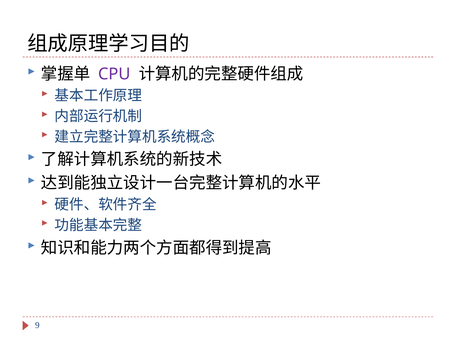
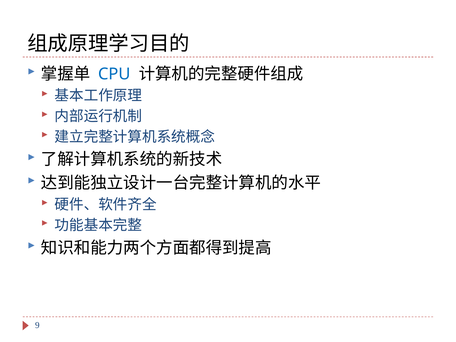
CPU colour: purple -> blue (114, 74)
